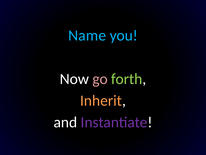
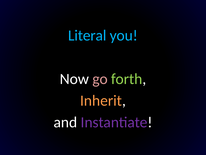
Name: Name -> Literal (87, 35)
